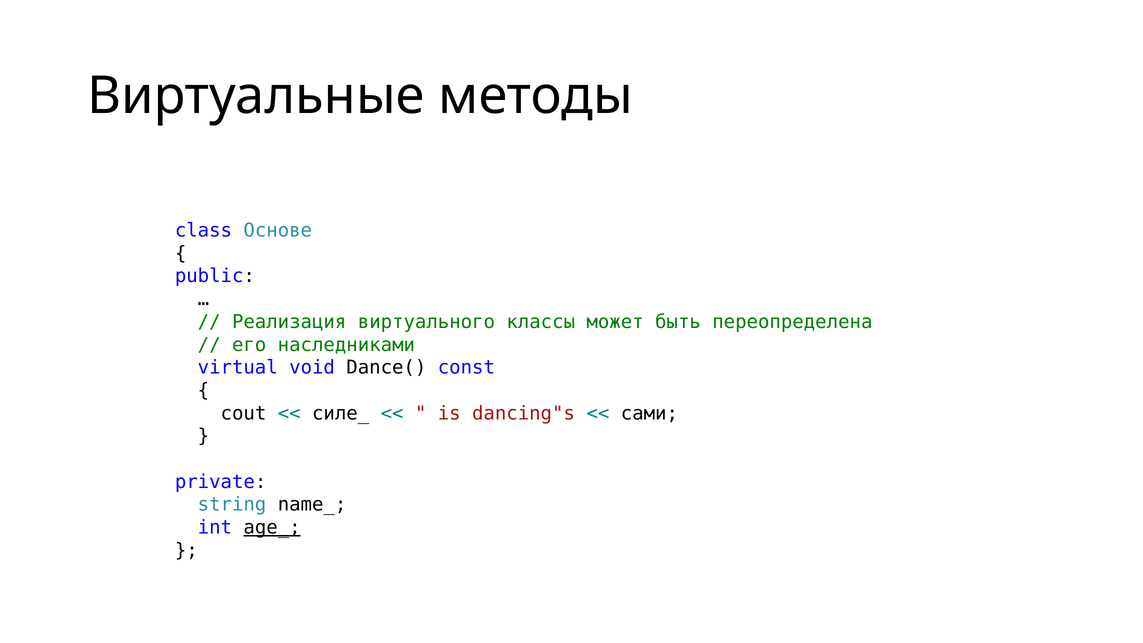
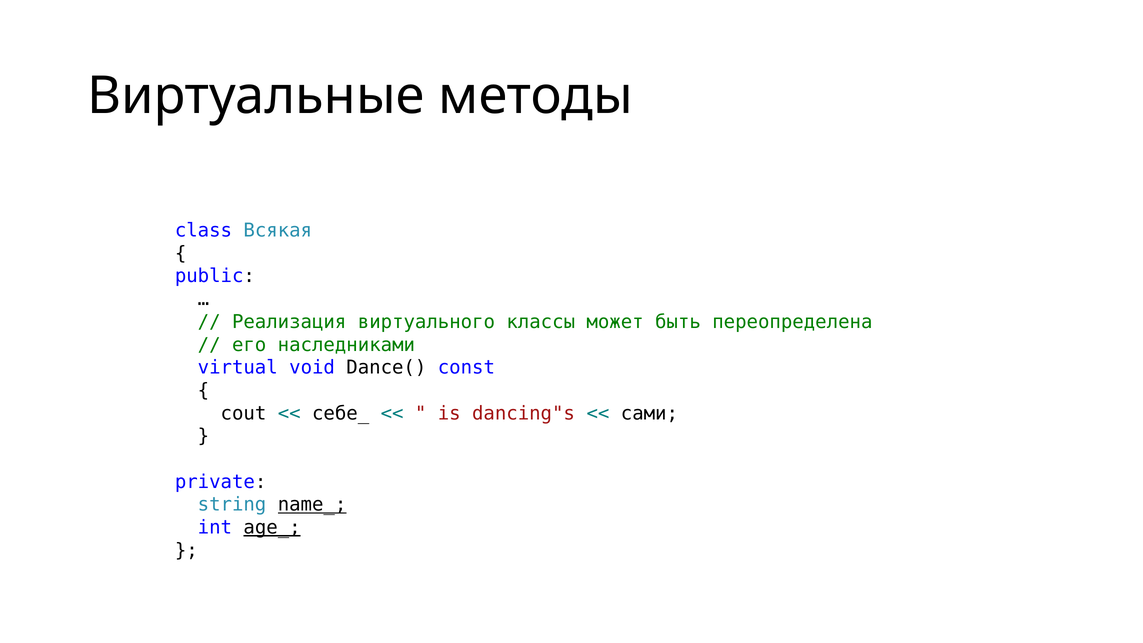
Основе: Основе -> Всякая (278, 230)
силе_: силе_ -> себе_ (341, 413)
name_ underline: none -> present (312, 505)
